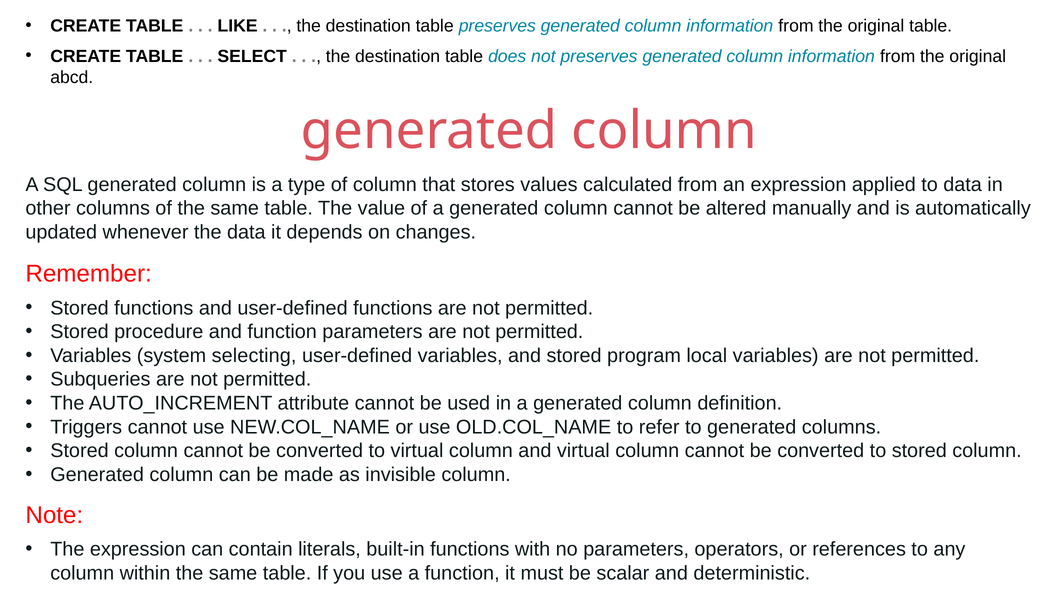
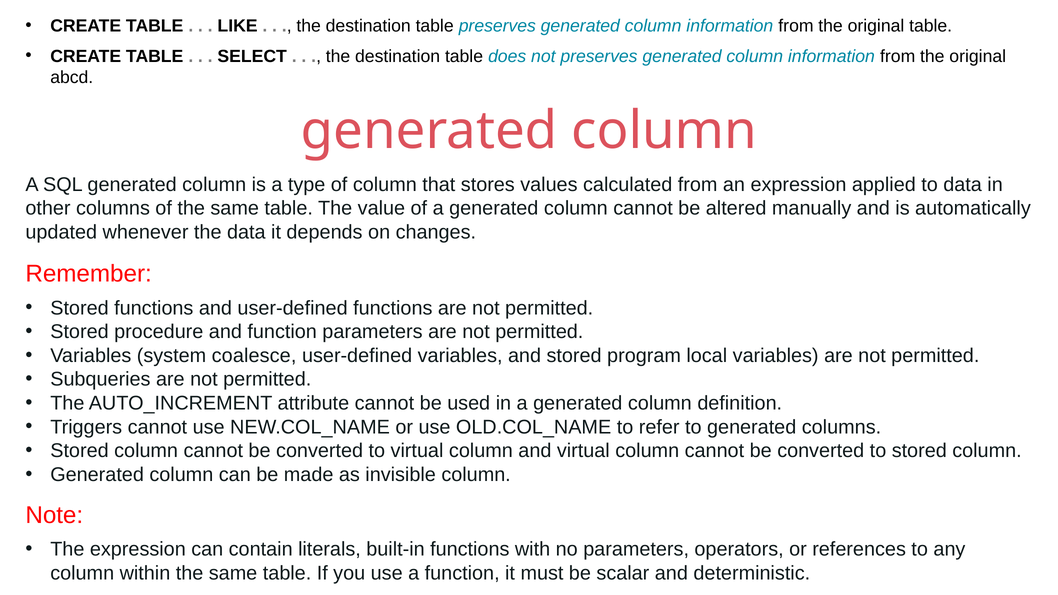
selecting: selecting -> coalesce (254, 356)
